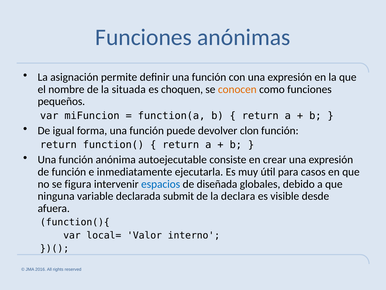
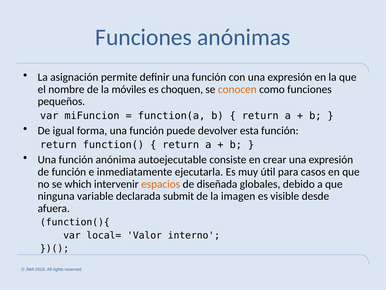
situada: situada -> móviles (129, 89)
clon: clon -> esta (249, 130)
figura: figura -> which (78, 184)
espacios colour: blue -> orange (161, 184)
declara: declara -> imagen (238, 196)
